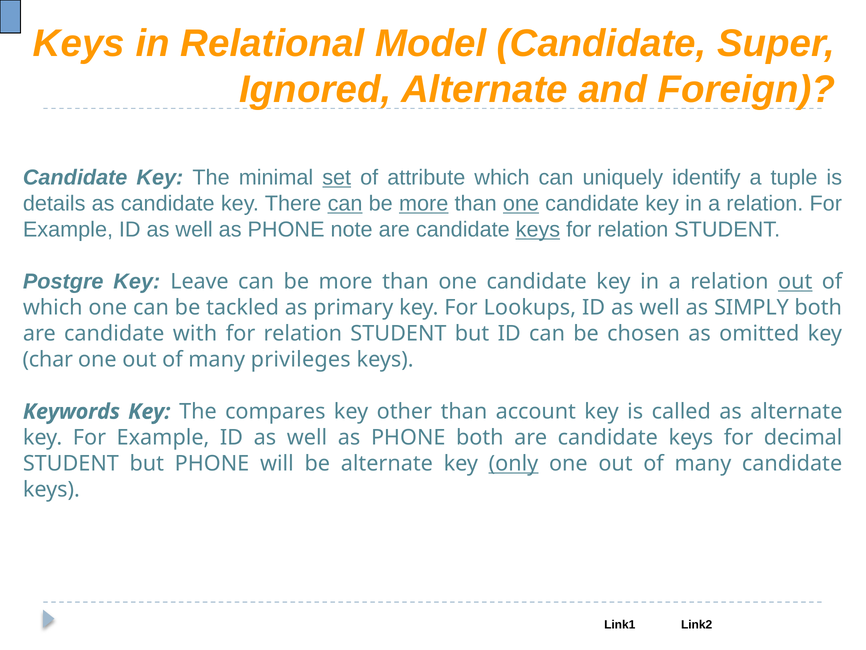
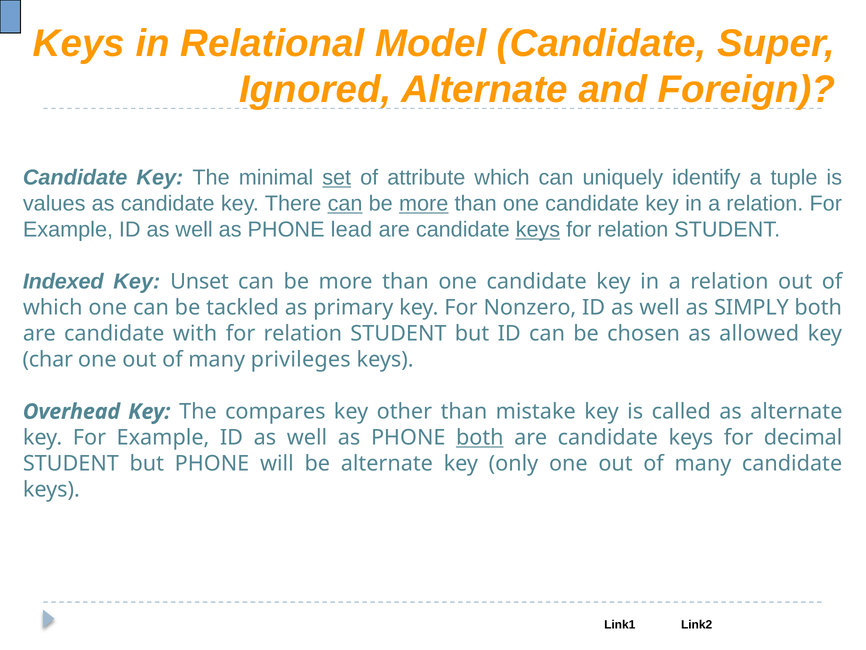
details: details -> values (54, 204)
one underline: present -> none (521, 204)
note: note -> lead (351, 230)
Postgre: Postgre -> Indexed (63, 281)
Leave: Leave -> Unset (200, 281)
out underline: present -> none (795, 281)
Lookups: Lookups -> Nonzero (530, 307)
omitted: omitted -> allowed (759, 333)
Keywords: Keywords -> Overhead (71, 411)
account: account -> mistake (536, 411)
both underline: none -> present (480, 437)
only underline: present -> none (514, 463)
